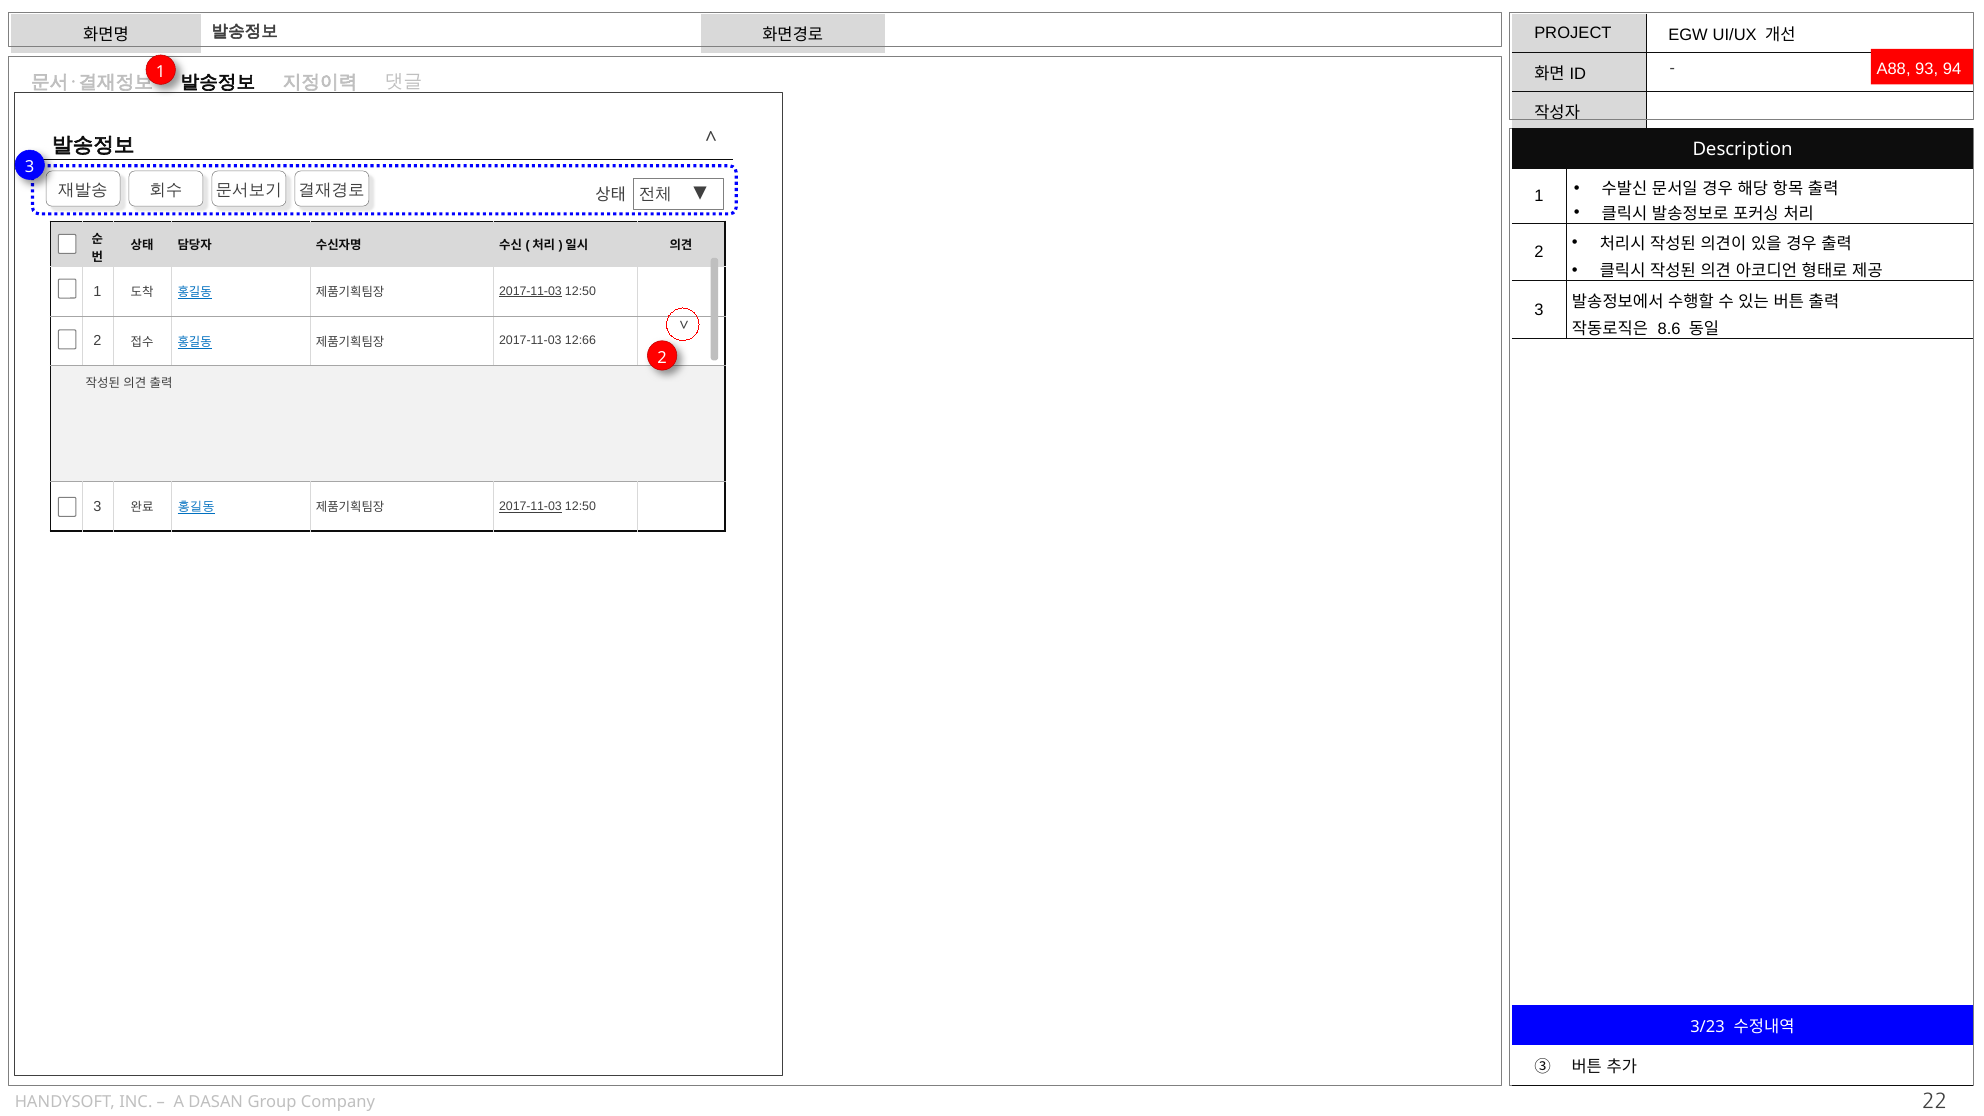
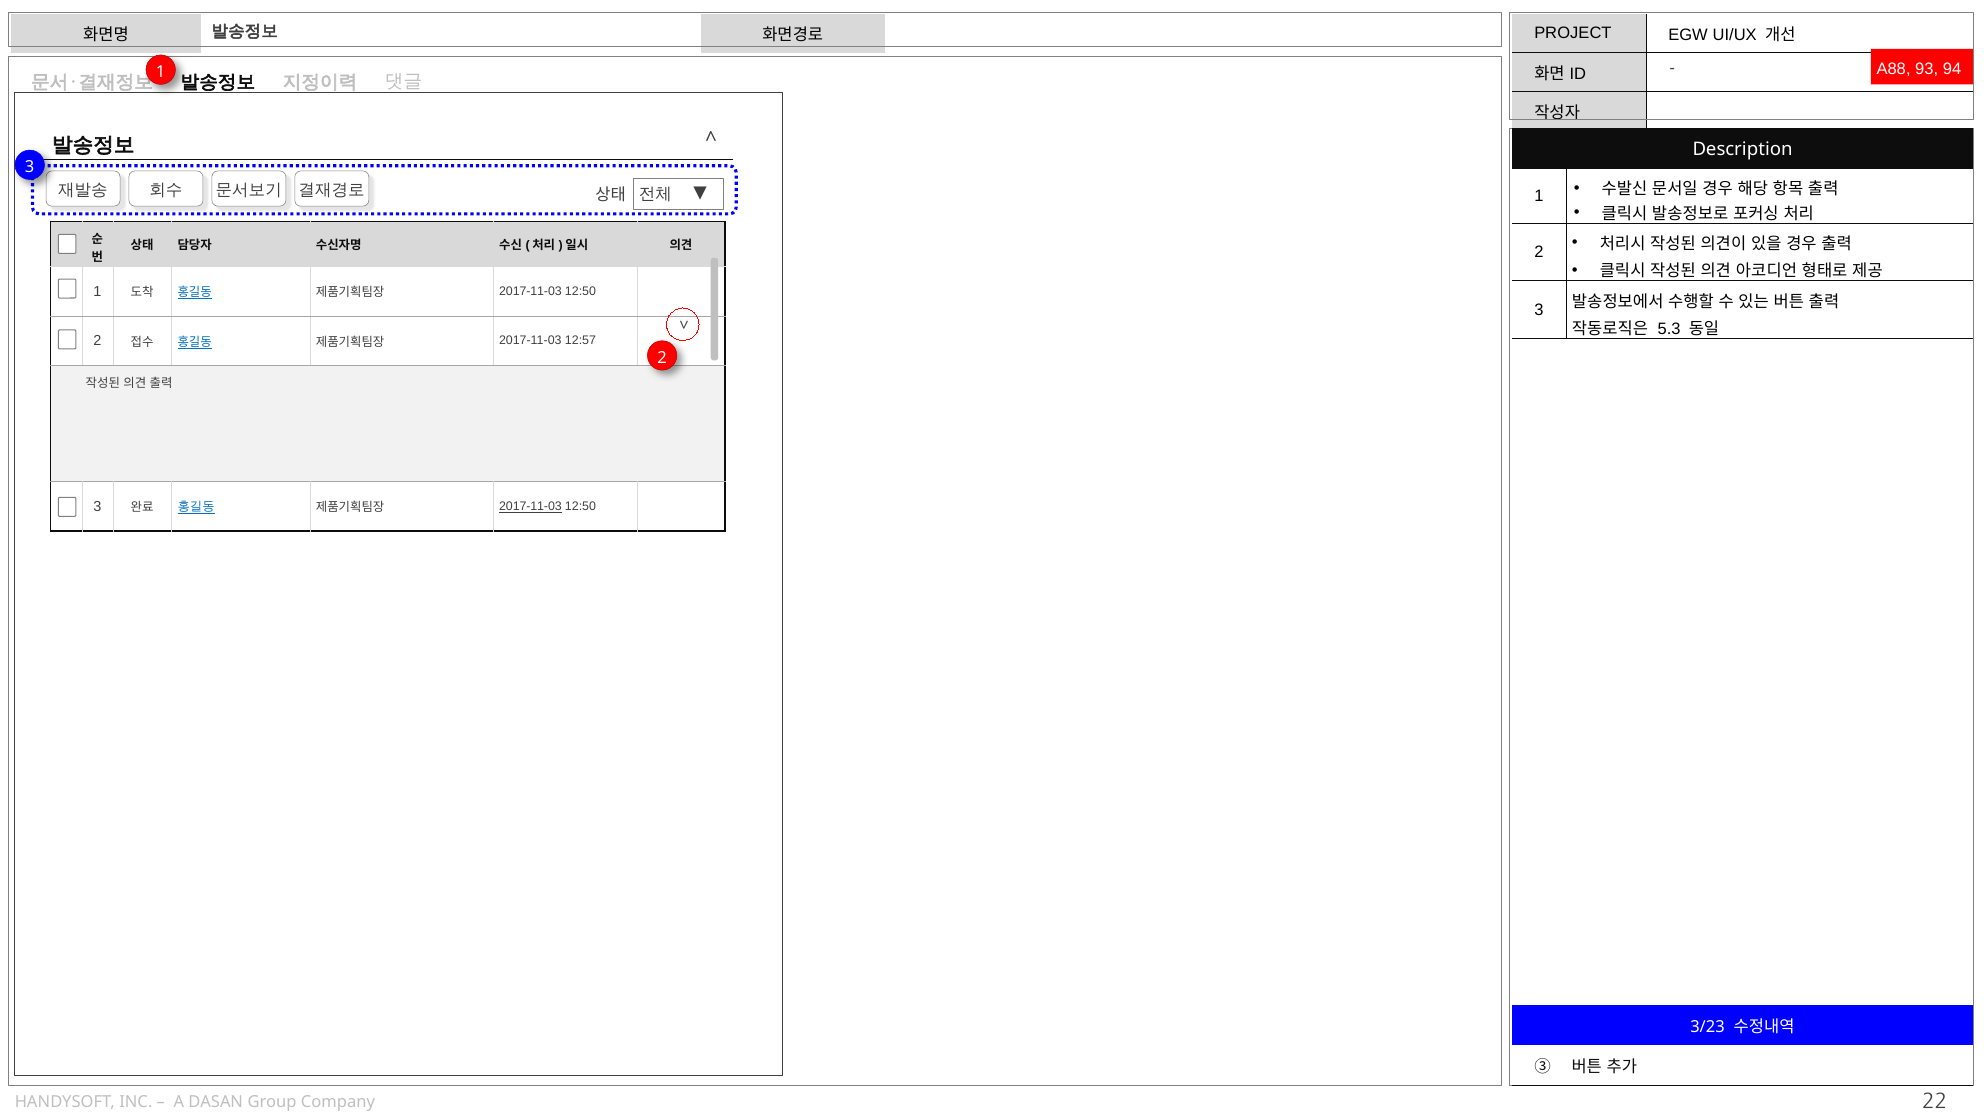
2017-11-03 underline: present -> none (530, 291)
8.6: 8.6 -> 5.3 (1669, 329)
12:66: 12:66 -> 12:57 (580, 341)
